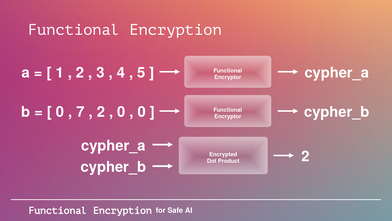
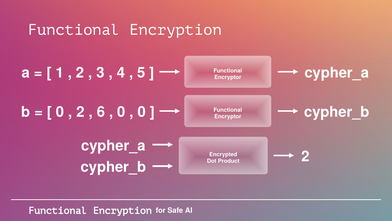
7: 7 -> 2 (80, 112)
2: 2 -> 6 (101, 112)
